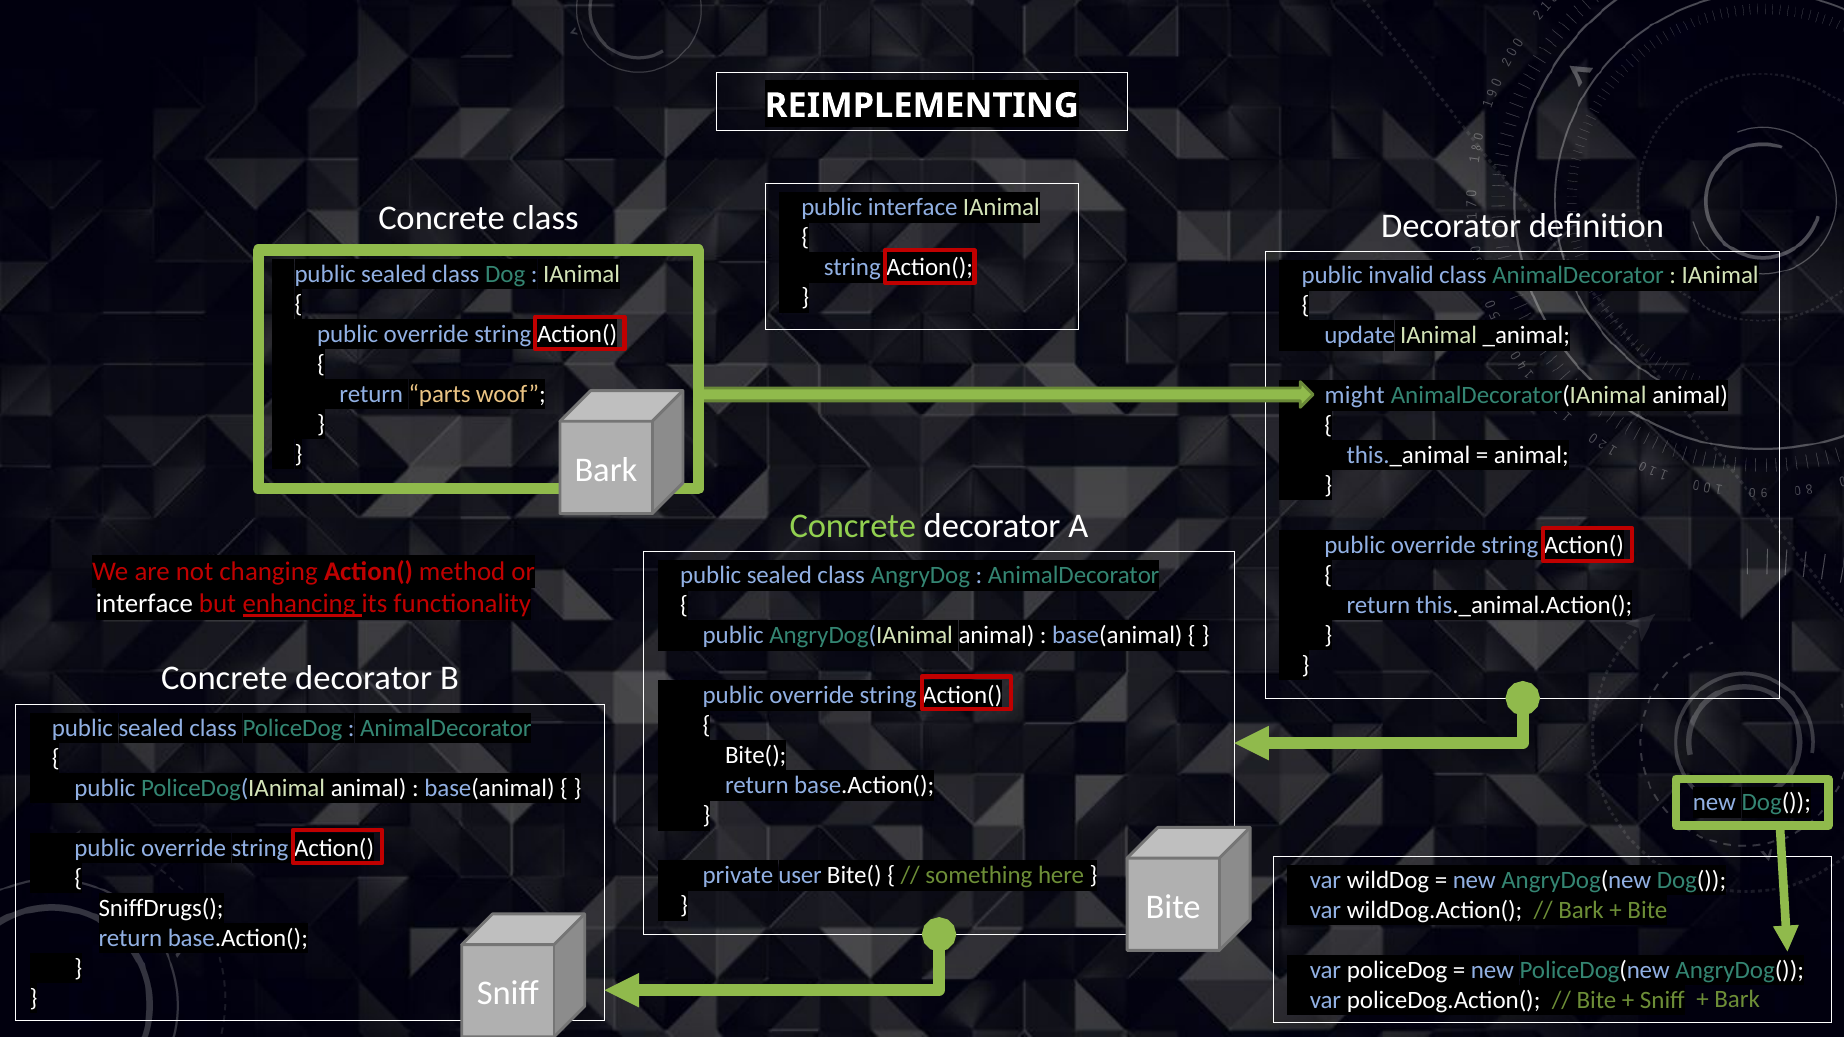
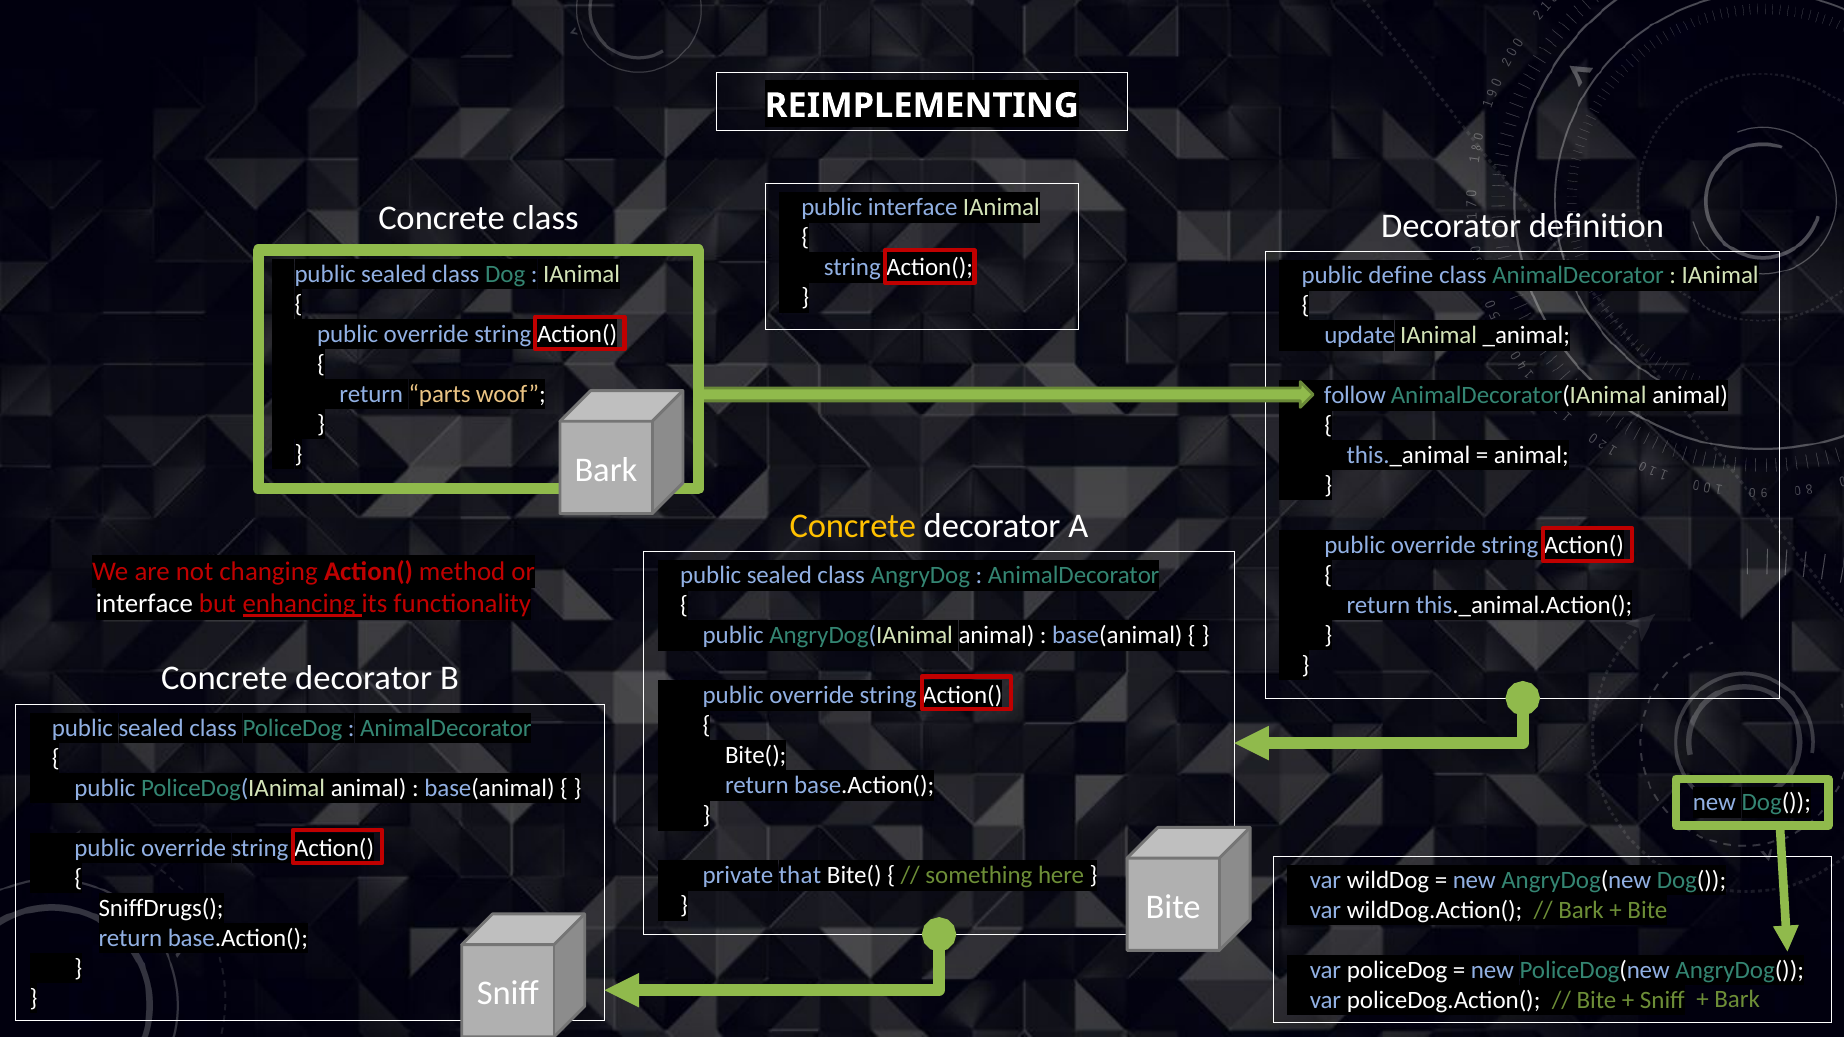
invalid: invalid -> define (1401, 276)
might: might -> follow (1355, 396)
Concrete colour: light green -> yellow (853, 526)
user: user -> that (800, 876)
